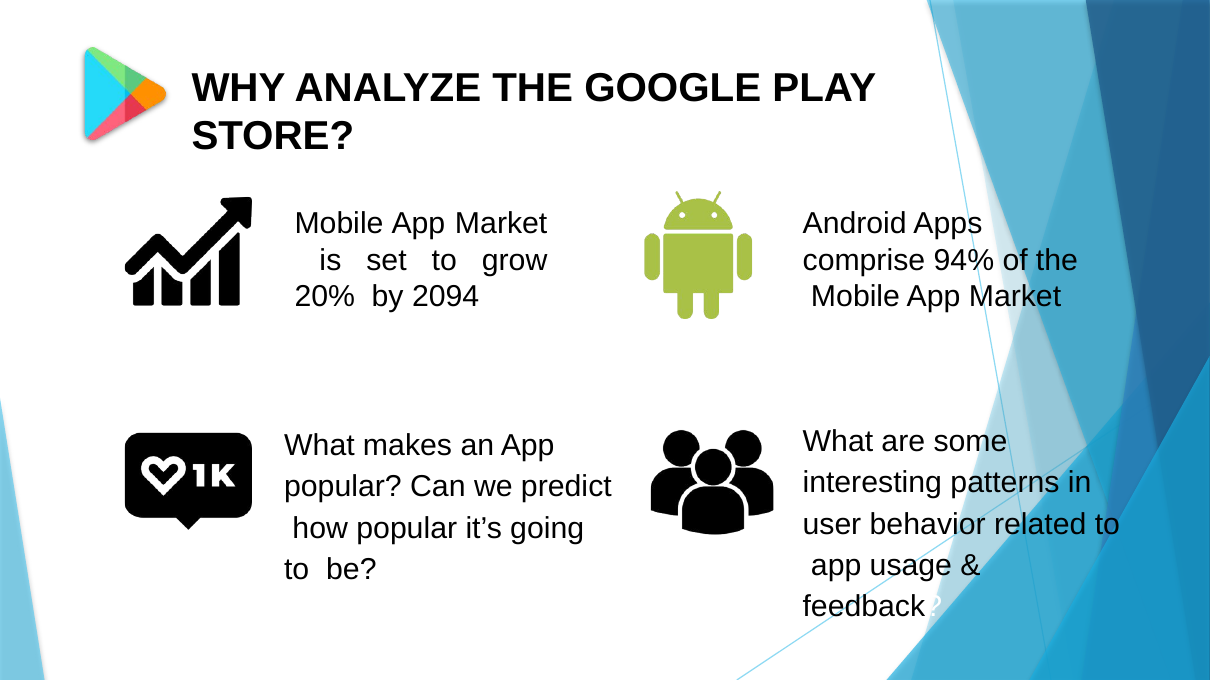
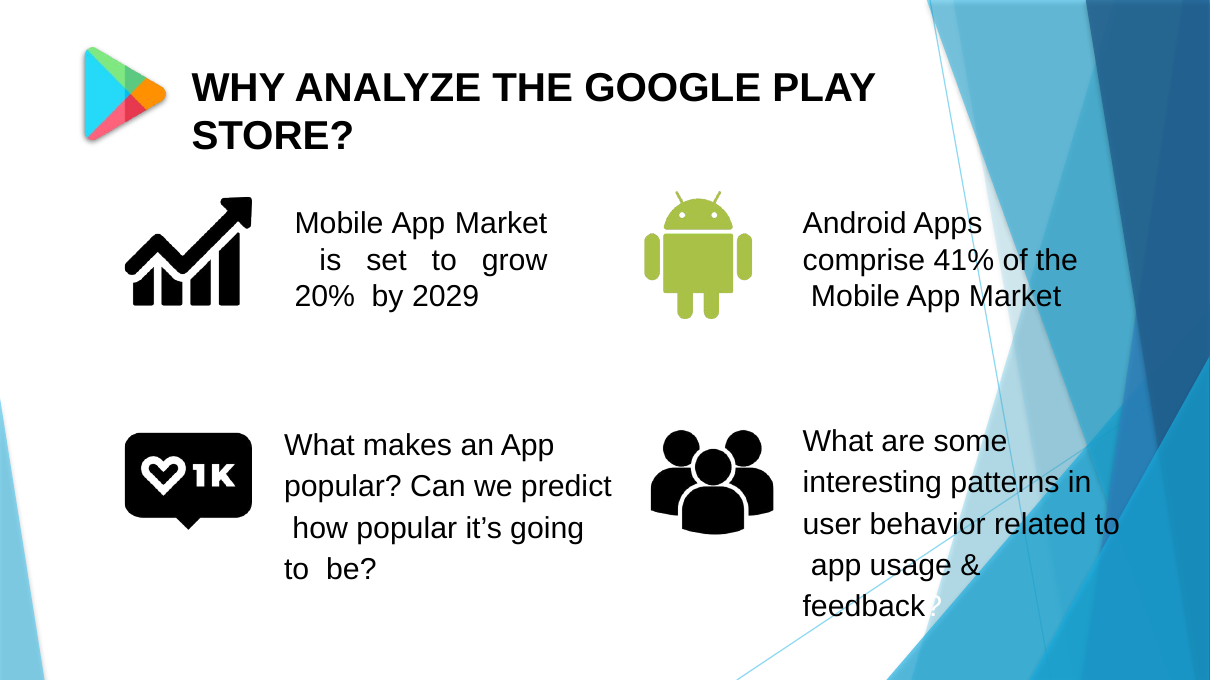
94%: 94% -> 41% (964, 260)
2094: 2094 -> 2029 (446, 297)
